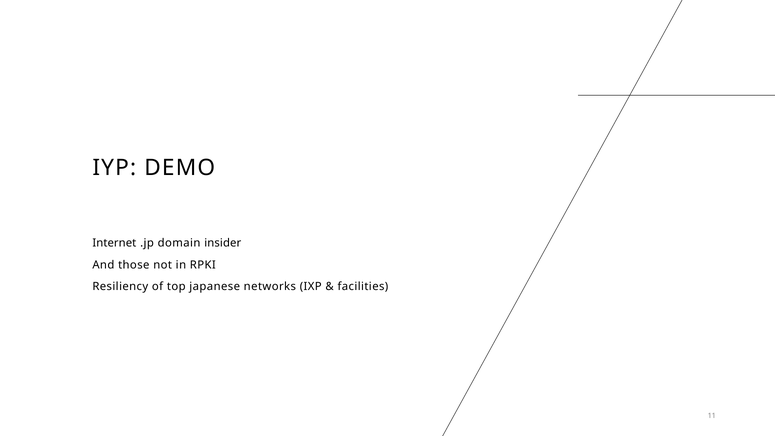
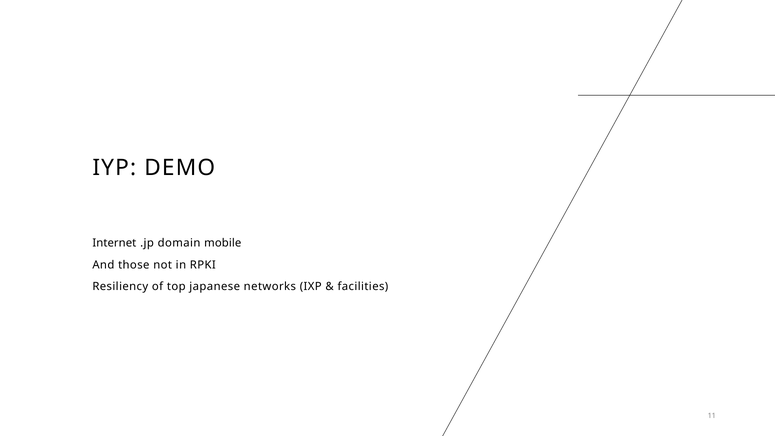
insider: insider -> mobile (223, 243)
